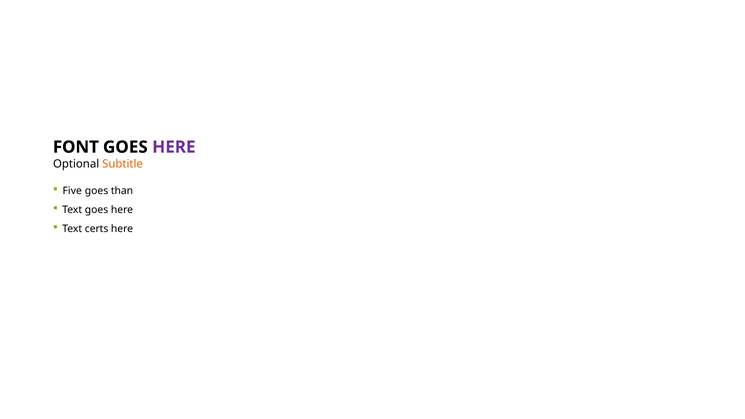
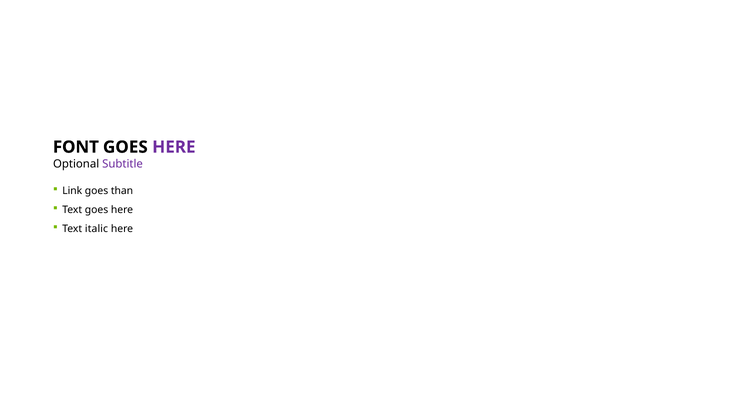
Subtitle colour: orange -> purple (123, 164)
Five: Five -> Link (72, 191)
certs: certs -> italic (97, 229)
